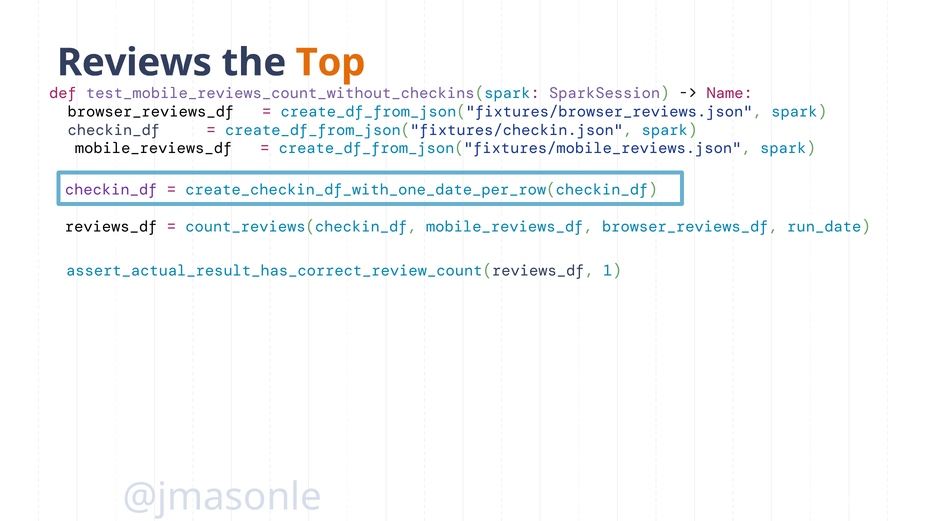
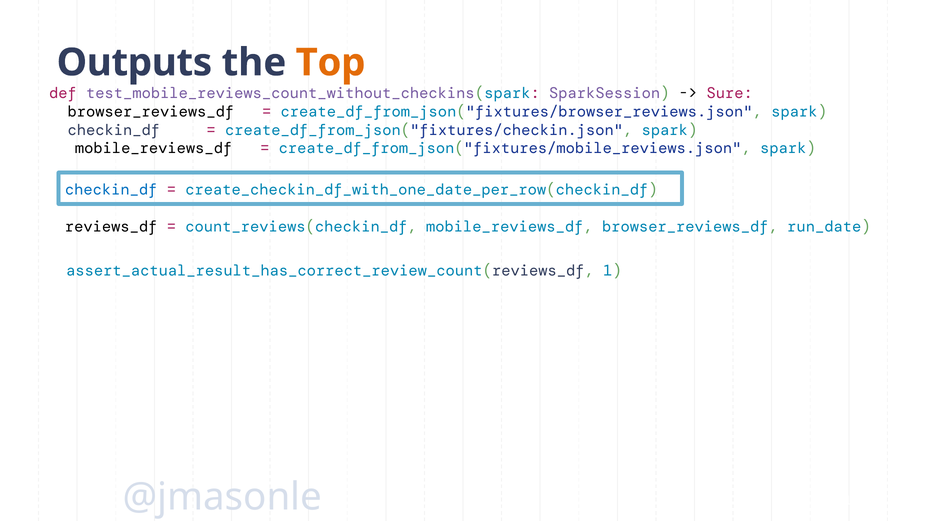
Reviews: Reviews -> Outputs (134, 63)
Name: Name -> Sure (730, 93)
checkin_df colour: purple -> blue (111, 189)
